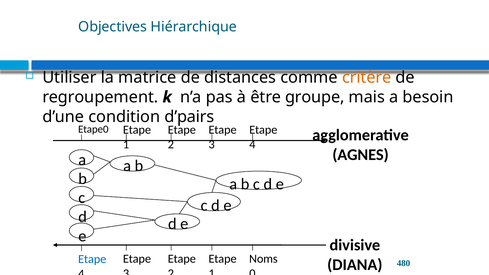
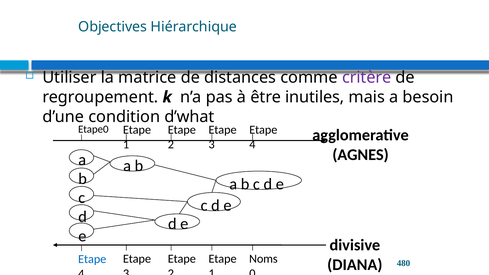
critère colour: orange -> purple (367, 78)
groupe: groupe -> inutiles (315, 97)
d’pairs: d’pairs -> d’what (189, 117)
